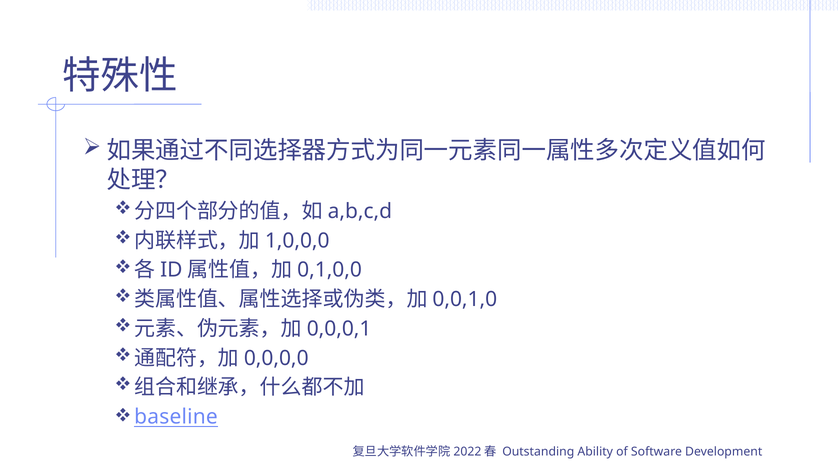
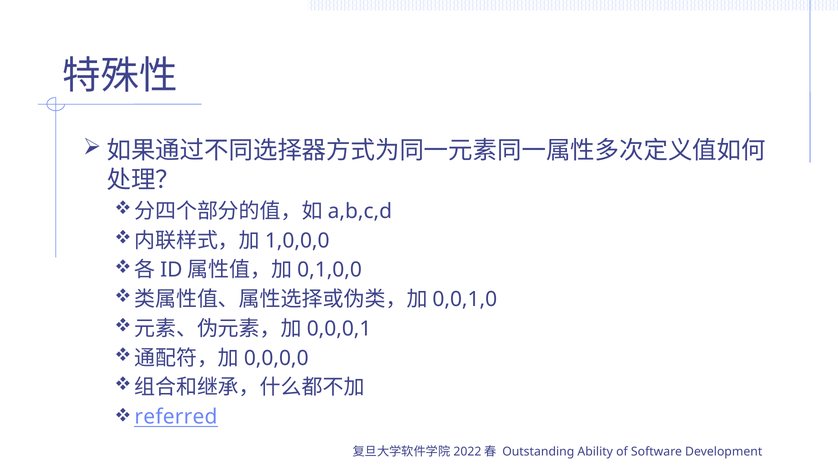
baseline: baseline -> referred (176, 416)
